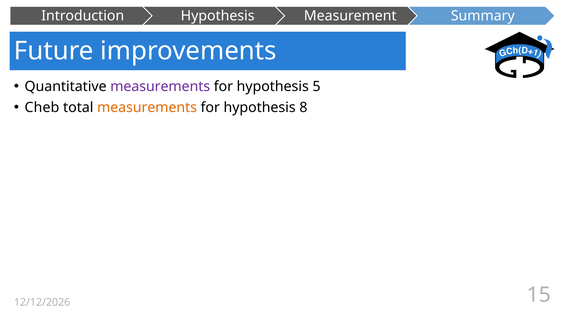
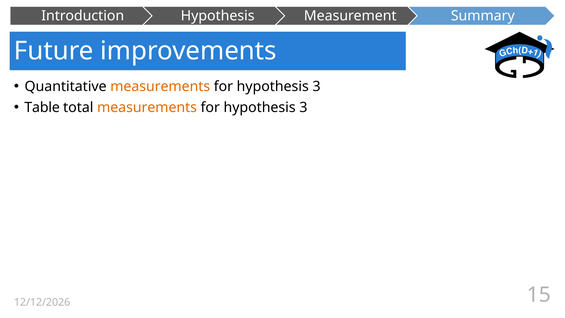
measurements colour: purple -> orange (160, 86)
5: 5 -> 3 (316, 86)
Cheb: Cheb -> Table (42, 107)
8: 8 -> 3 (303, 107)
